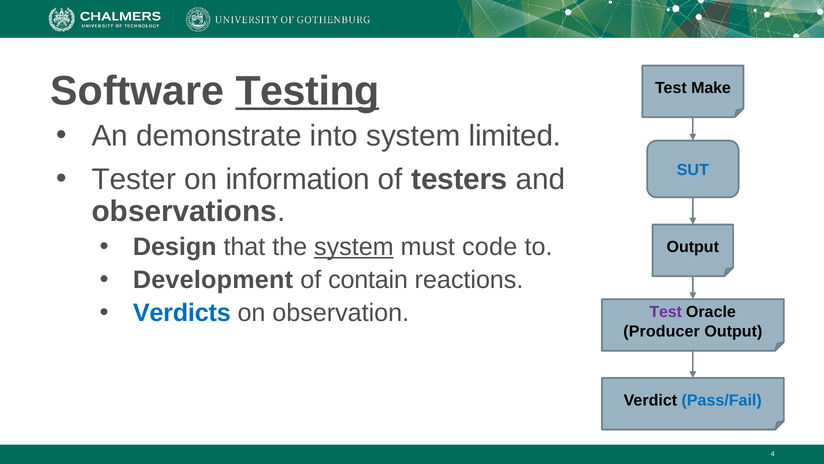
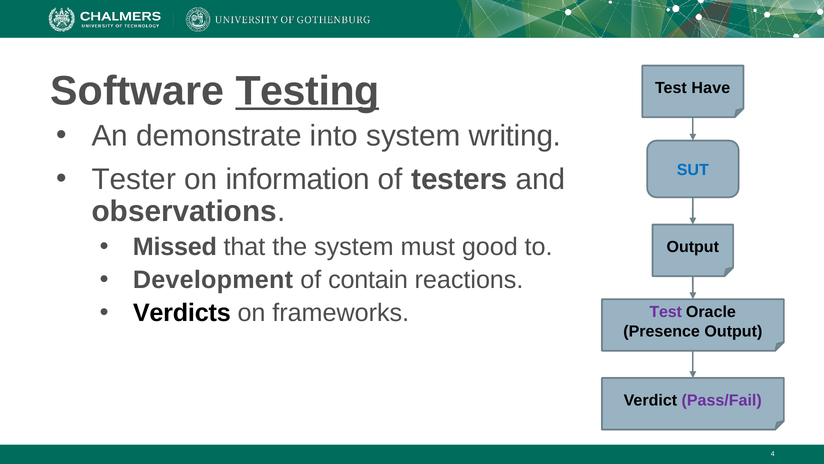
Make: Make -> Have (711, 88)
limited: limited -> writing (515, 136)
Design: Design -> Missed (175, 247)
system underline: present -> none (354, 247)
code: code -> good (490, 247)
Verdicts colour: blue -> black (182, 312)
observation: observation -> frameworks (341, 312)
Producer: Producer -> Presence (662, 331)
Pass/Fail colour: blue -> purple (722, 400)
